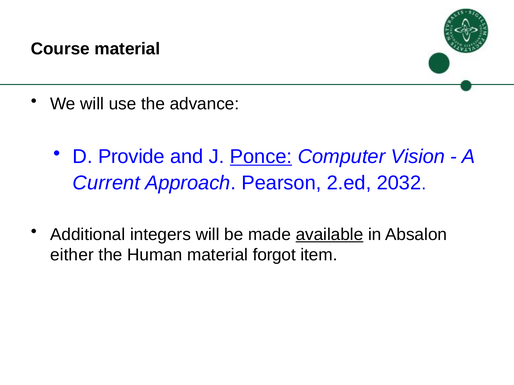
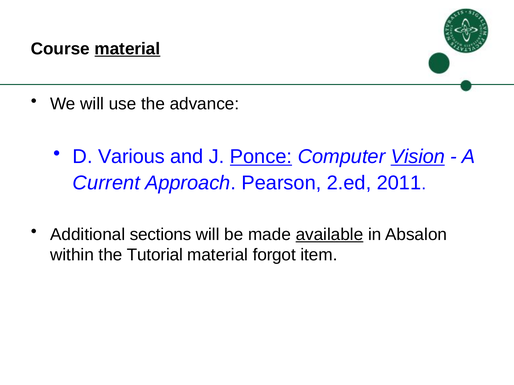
material underline: none -> present (127, 49)
Provide: Provide -> Various (131, 157)
Vision underline: none -> present (418, 157)
2032: 2032 -> 2011 (399, 183)
integers: integers -> sections (161, 235)
either: either -> within (72, 255)
Human: Human -> Tutorial (155, 255)
